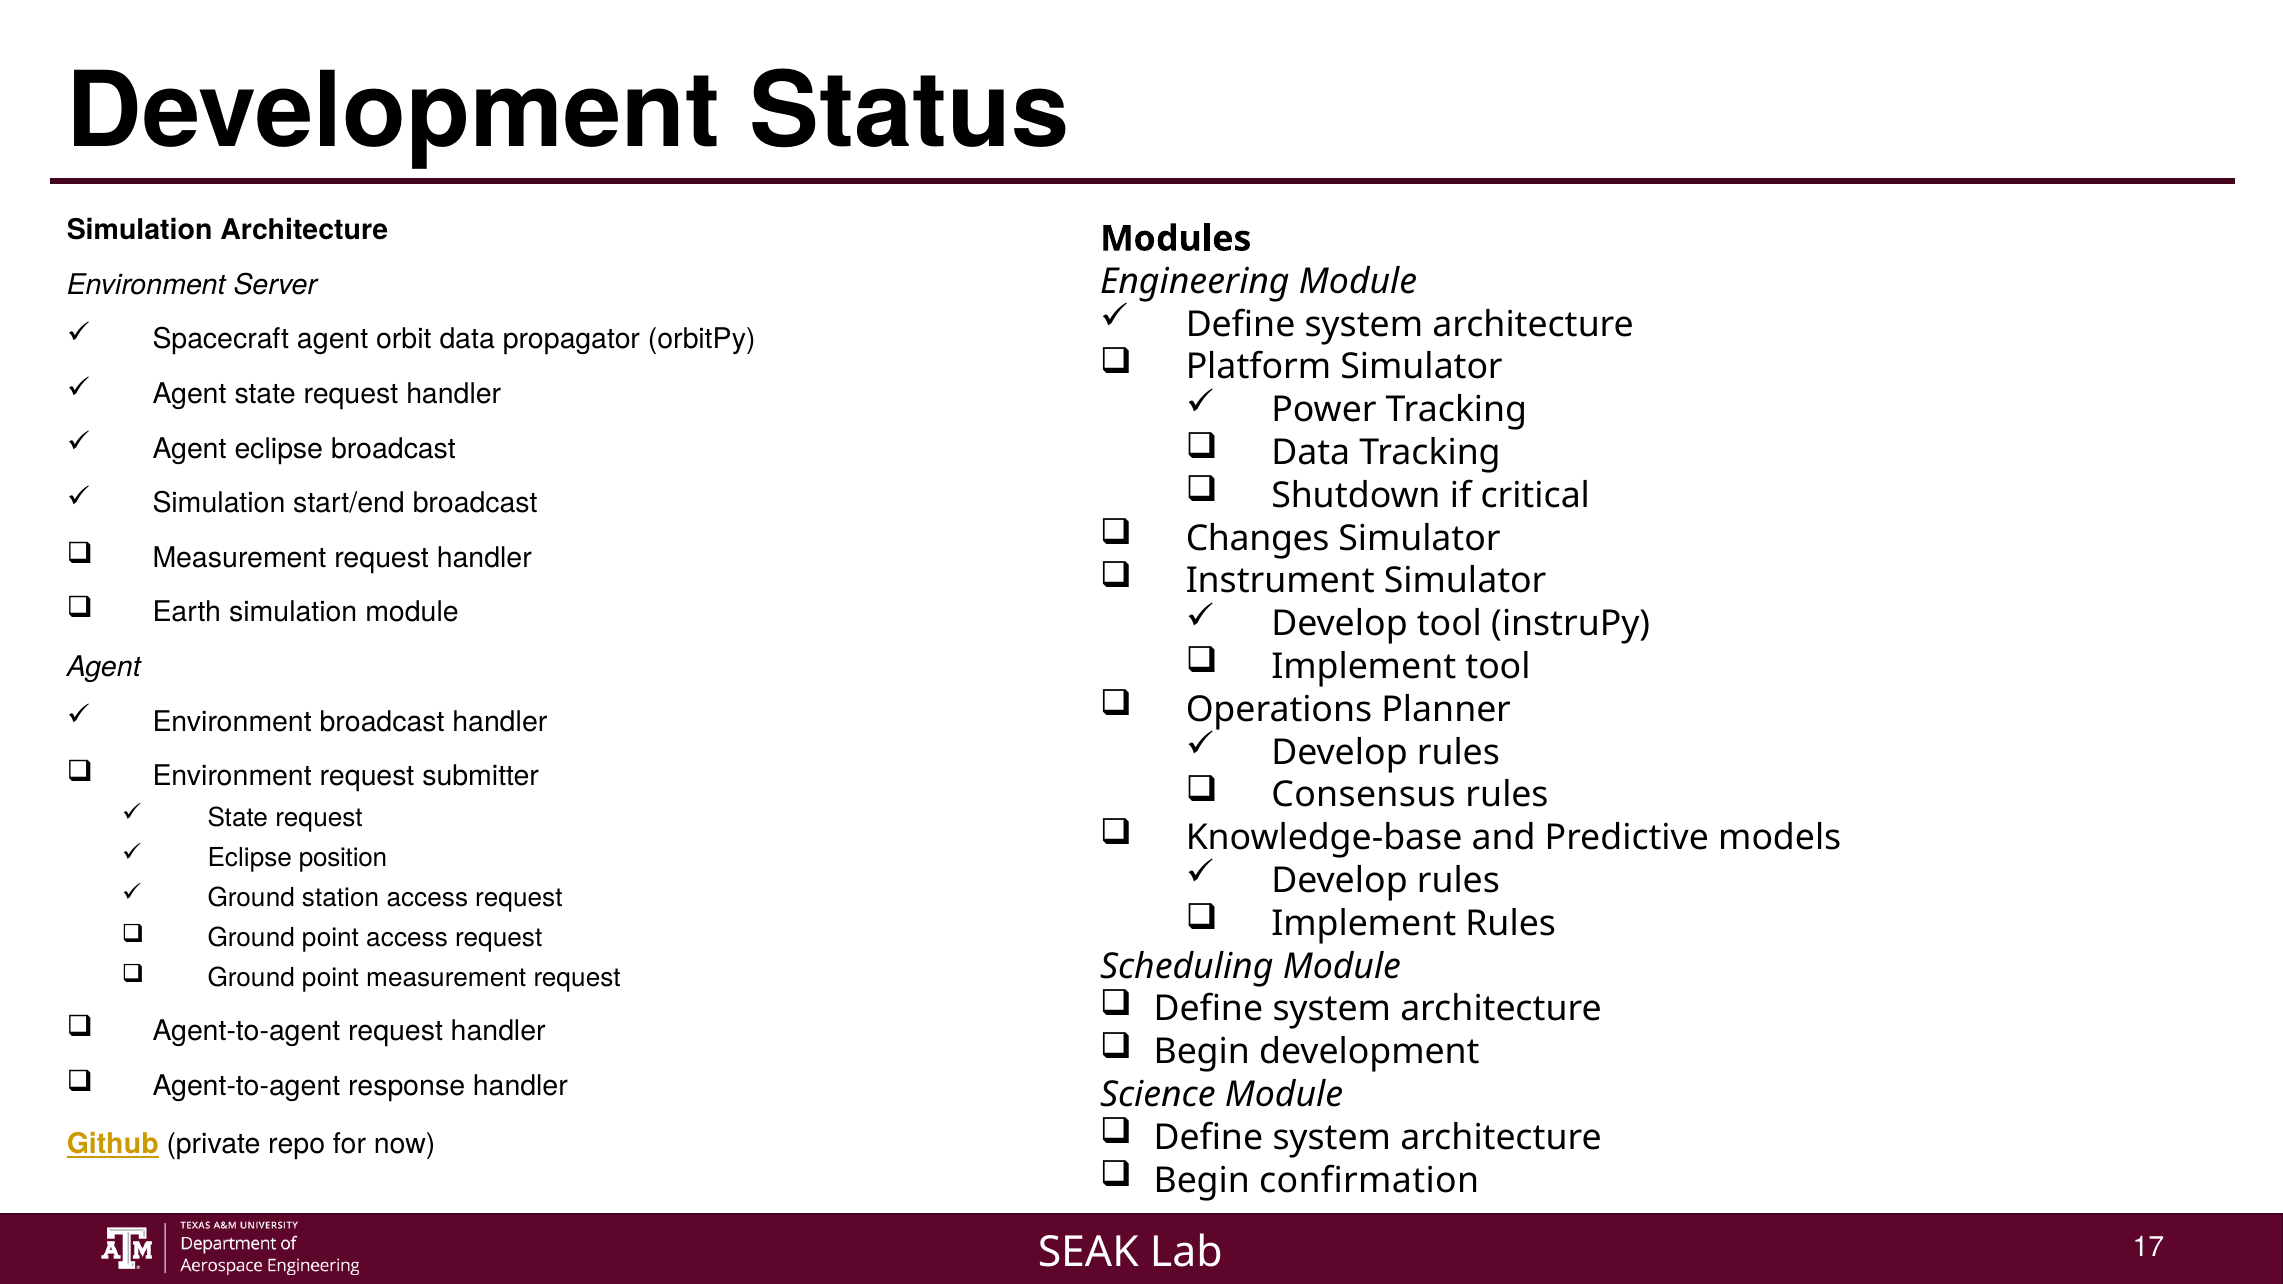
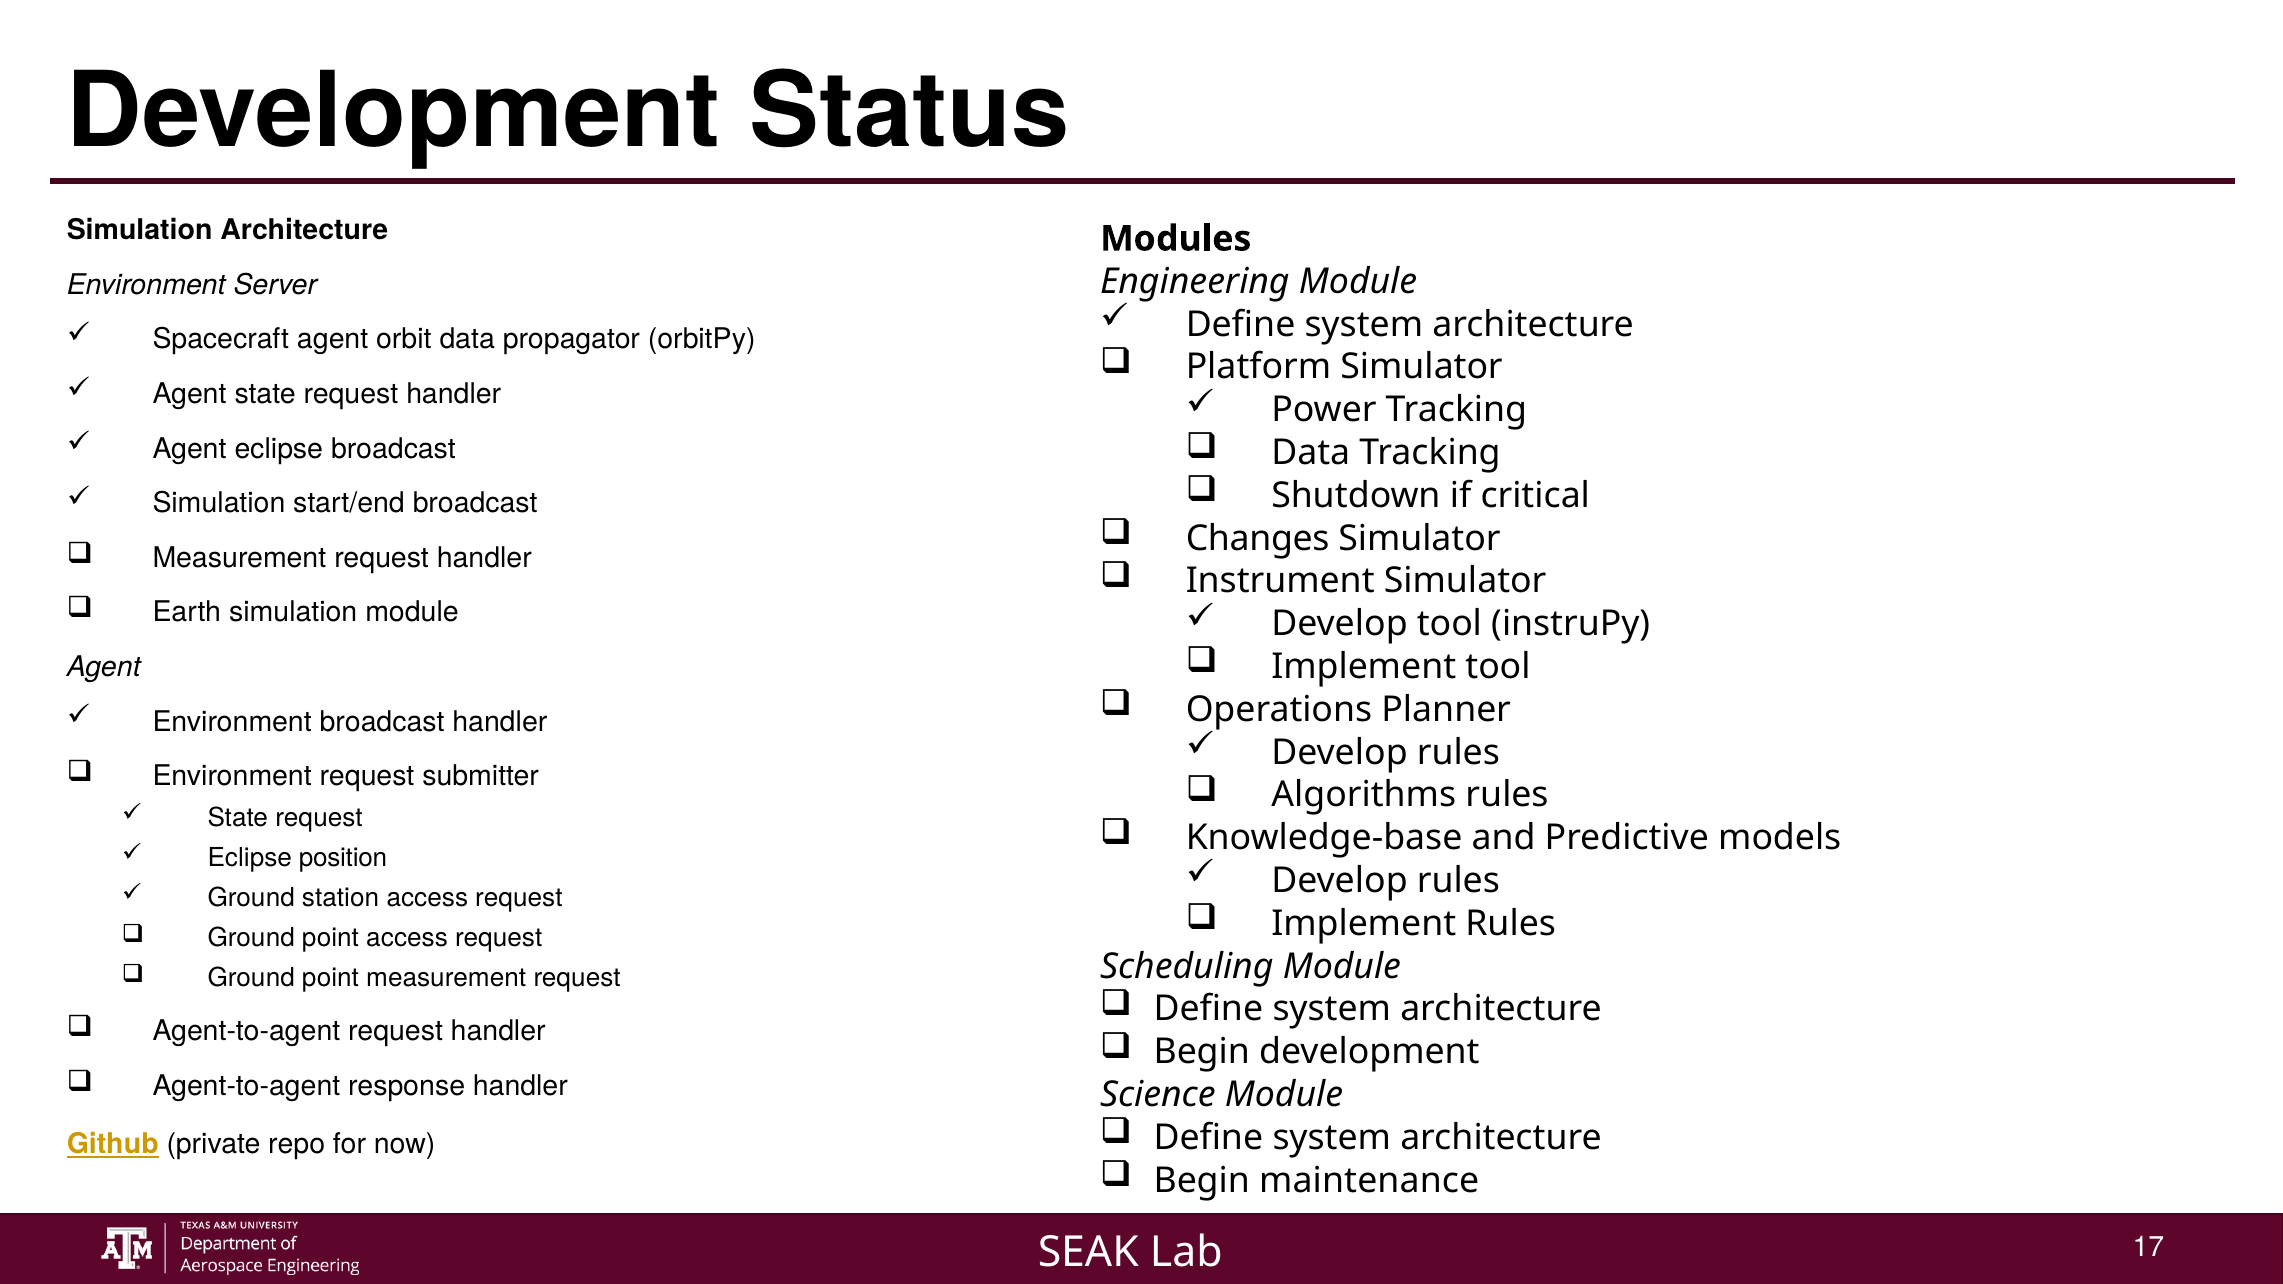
Consensus: Consensus -> Algorithms (1364, 795)
confirmation: confirmation -> maintenance (1369, 1181)
